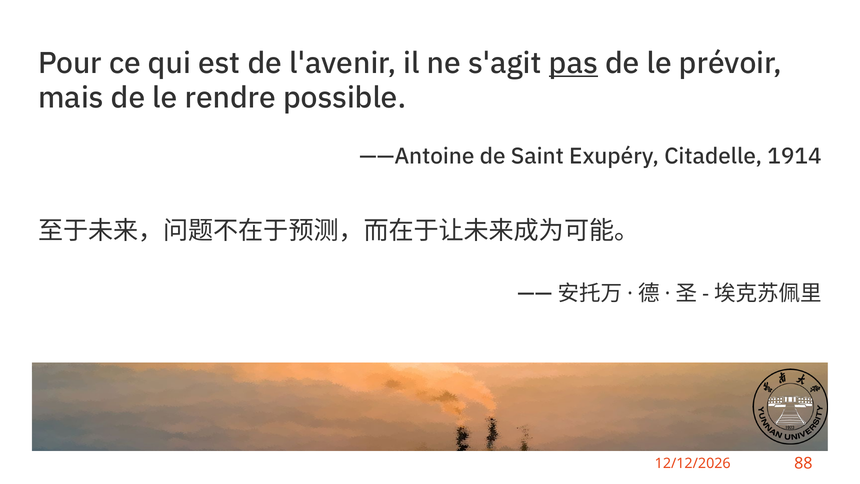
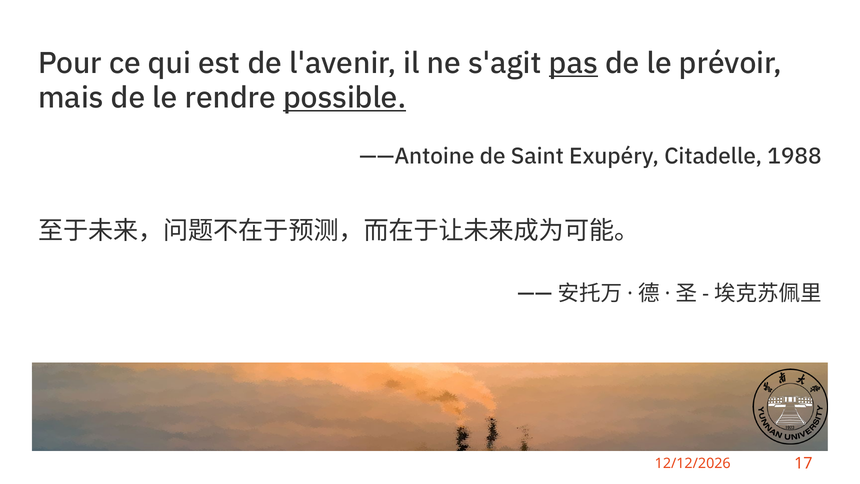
possible underline: none -> present (345, 98)
1914: 1914 -> 1988 (794, 157)
88: 88 -> 17 (803, 463)
